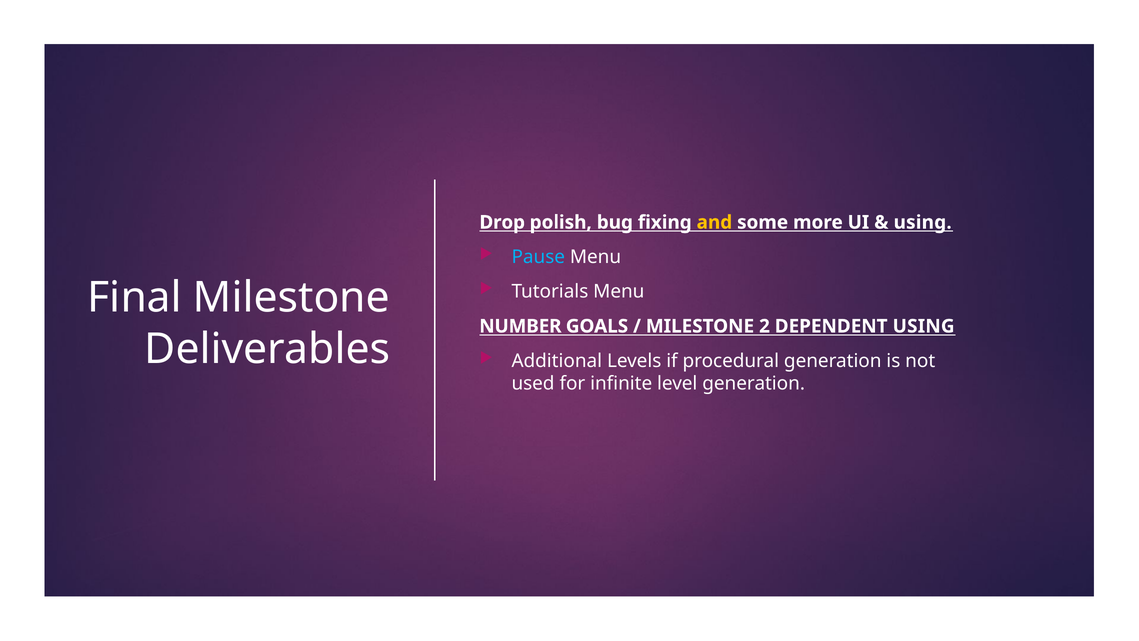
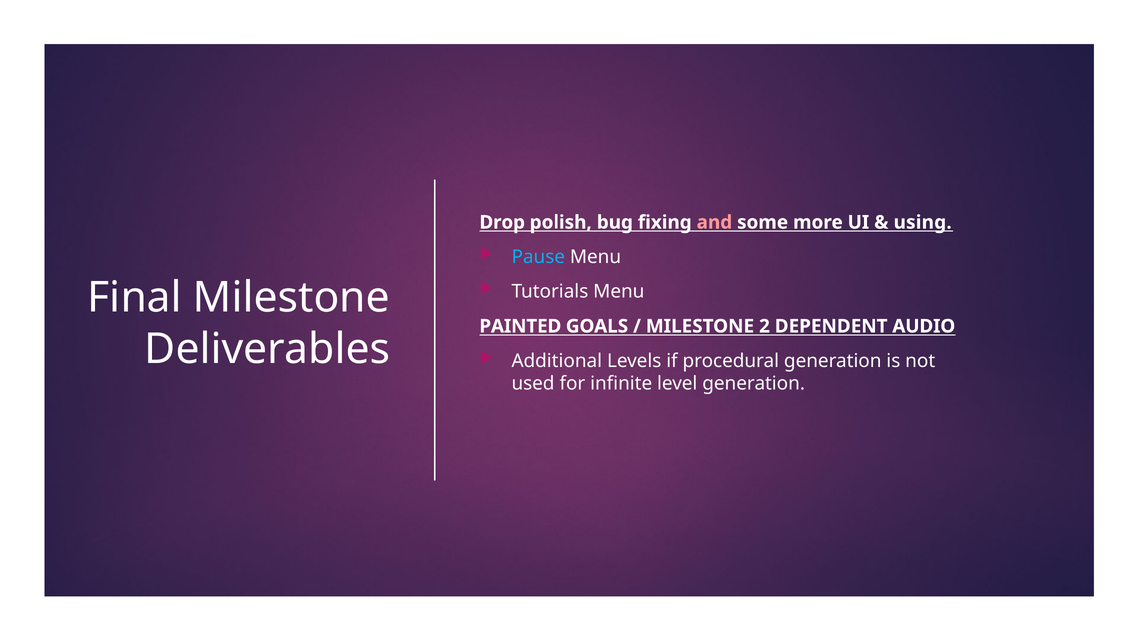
and colour: yellow -> pink (714, 222)
NUMBER: NUMBER -> PAINTED (520, 326)
DEPENDENT USING: USING -> AUDIO (924, 326)
